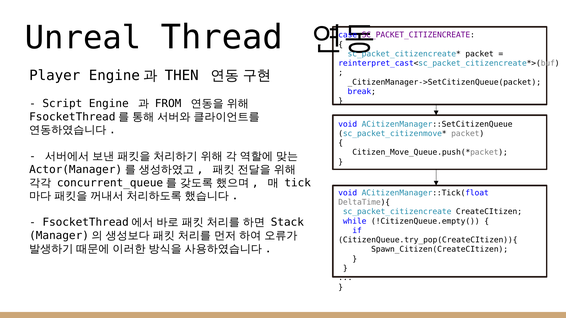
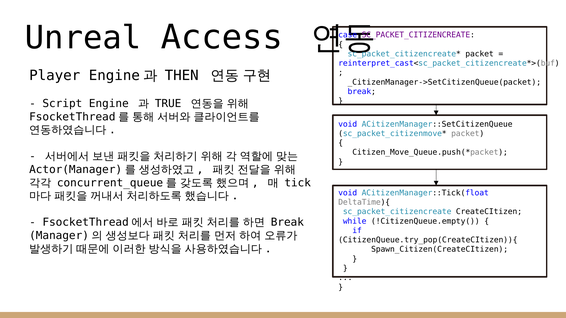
Thread: Thread -> Access (222, 37)
FROM: FROM -> TRUE (168, 104)
Stack: Stack -> Break (287, 223)
